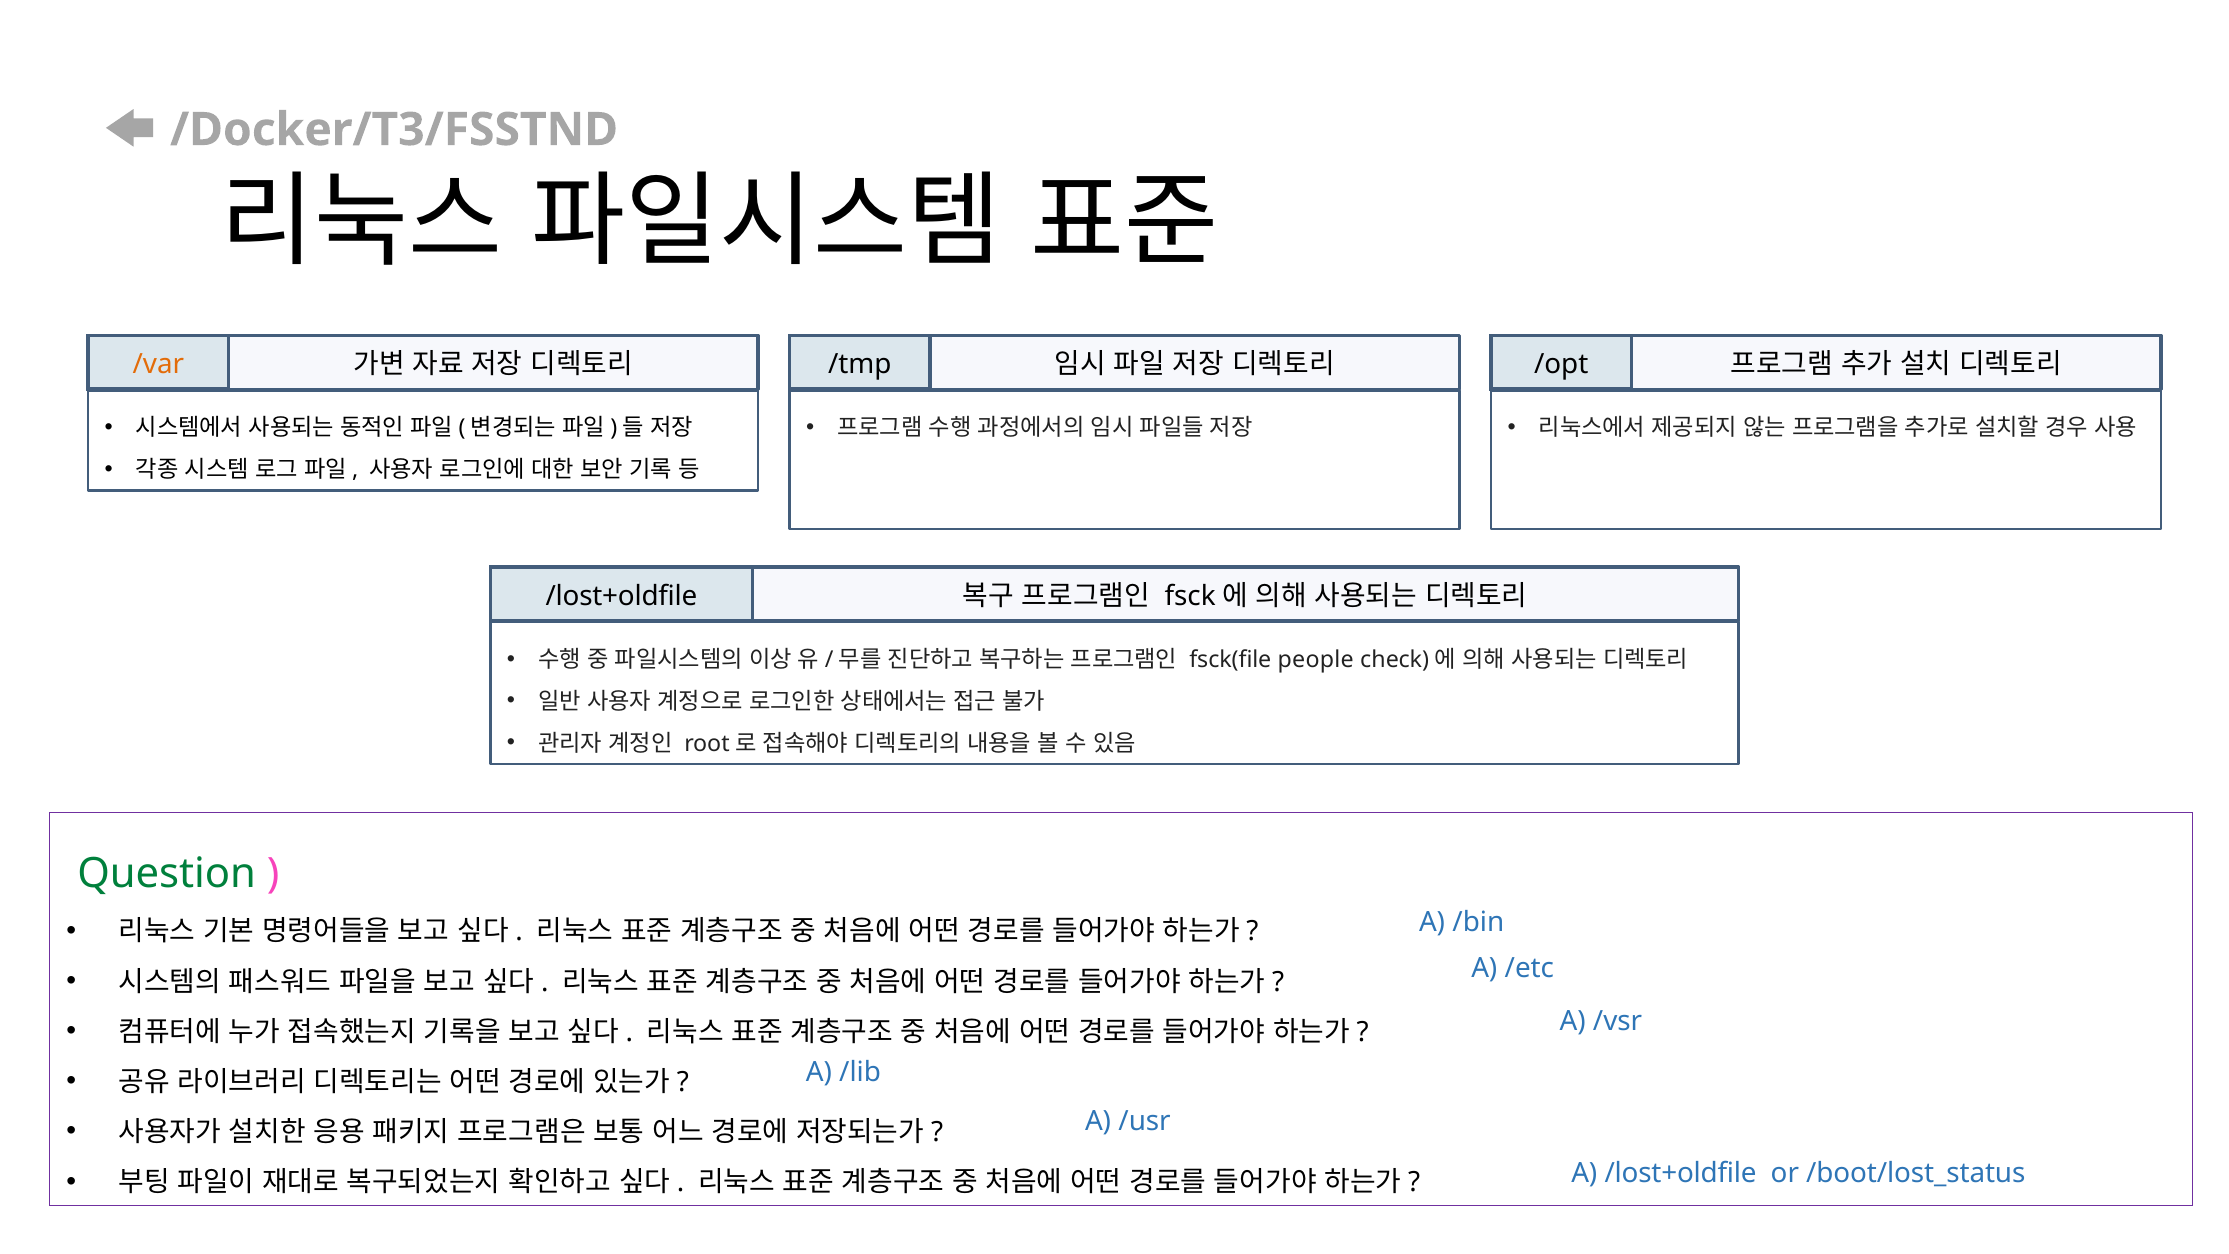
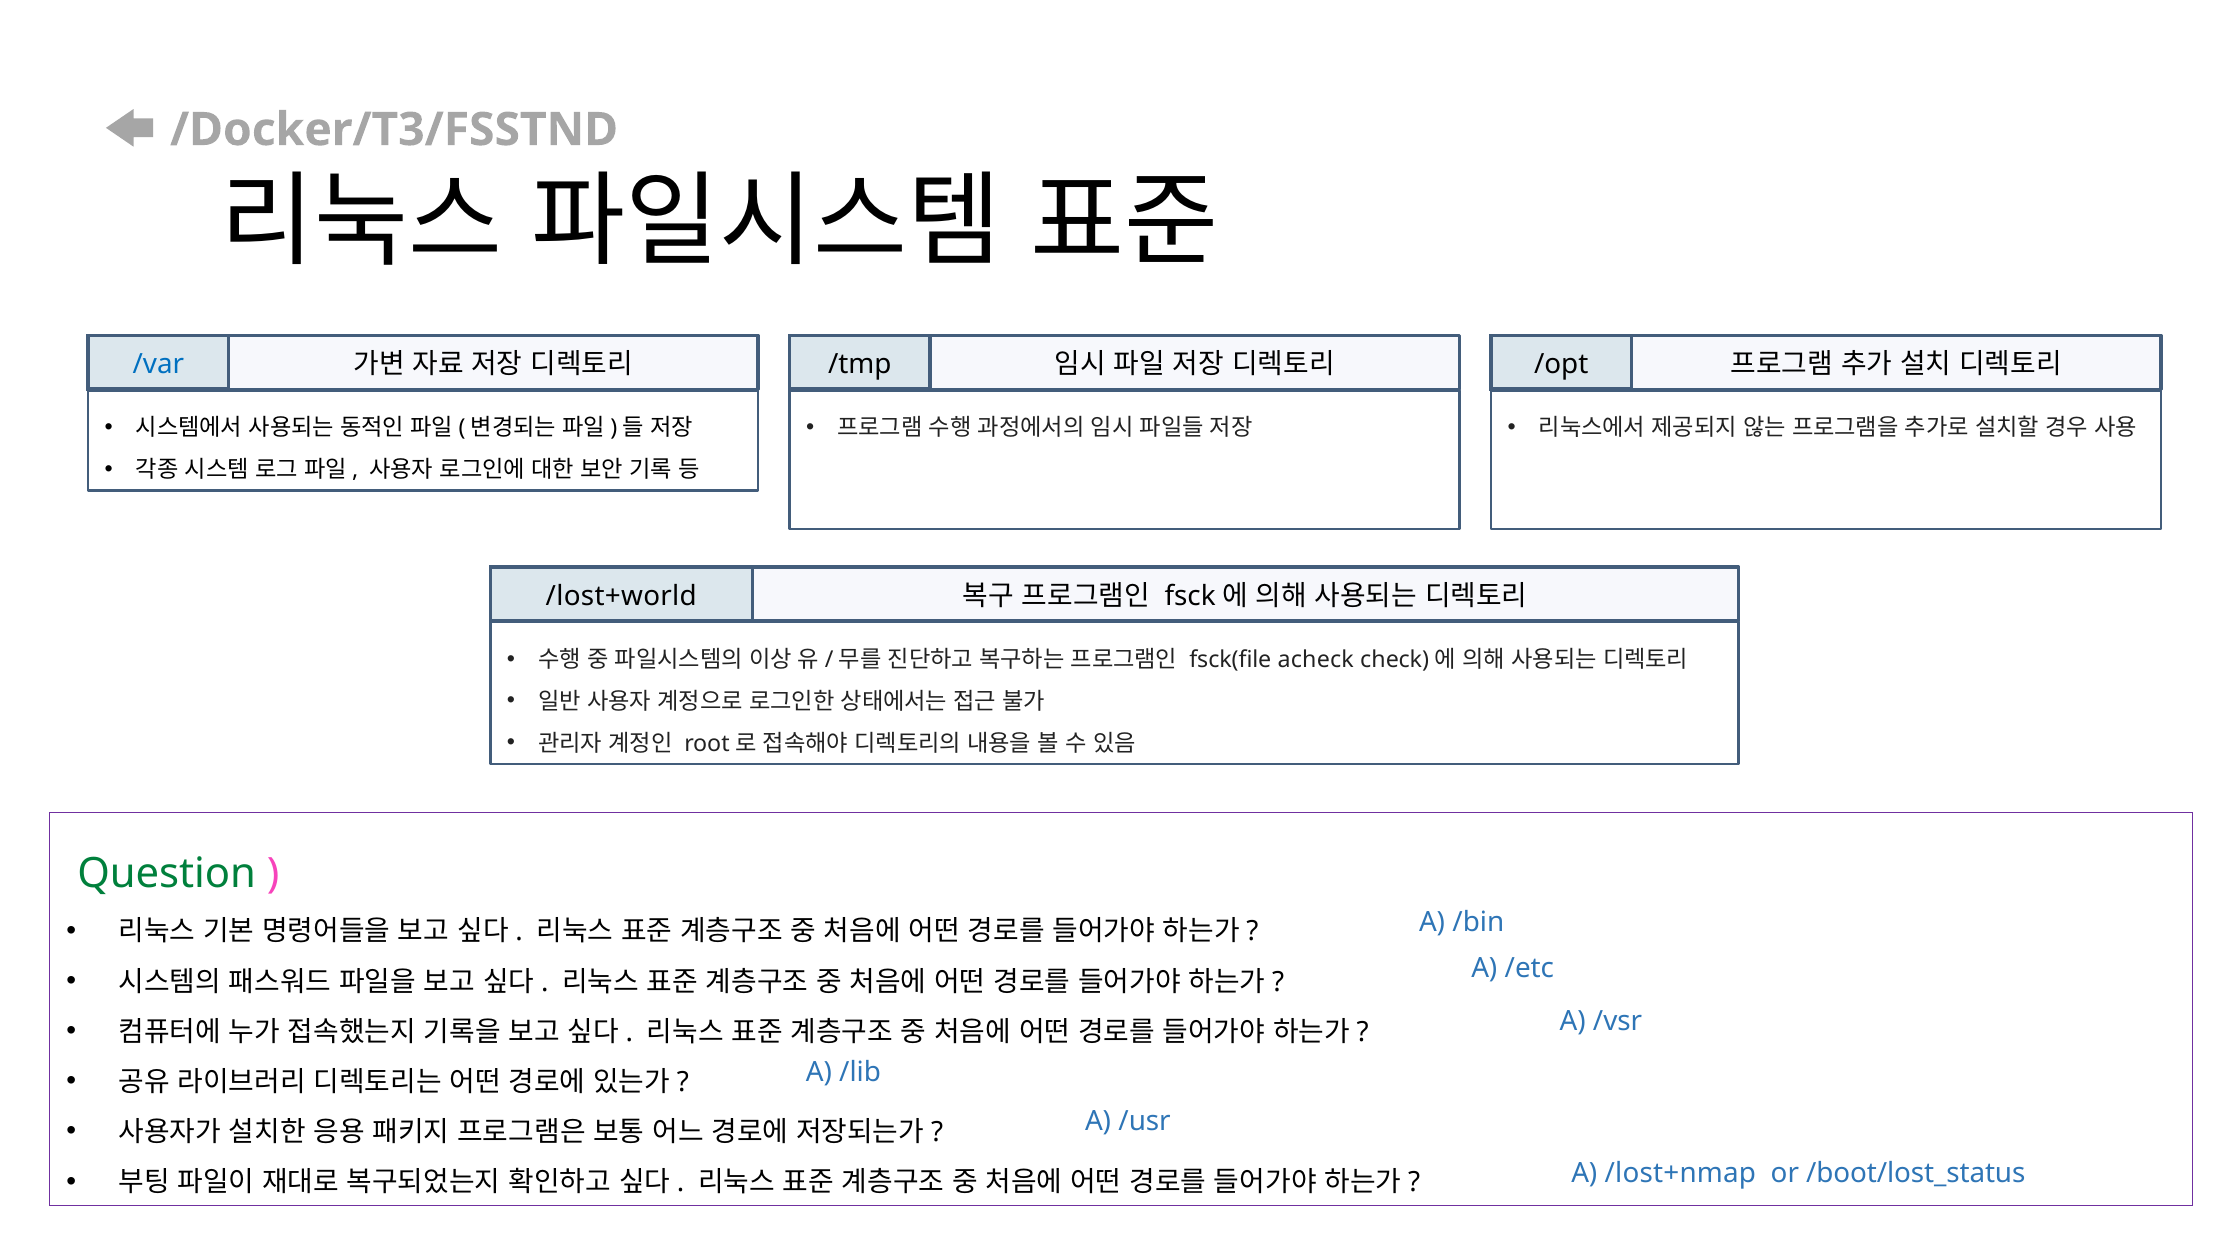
/var colour: orange -> blue (158, 364)
/lost+oldfile: /lost+oldfile -> /lost+world (621, 596)
people: people -> acheck (1316, 660)
A /lost+oldfile: /lost+oldfile -> /lost+nmap (1680, 1173)
